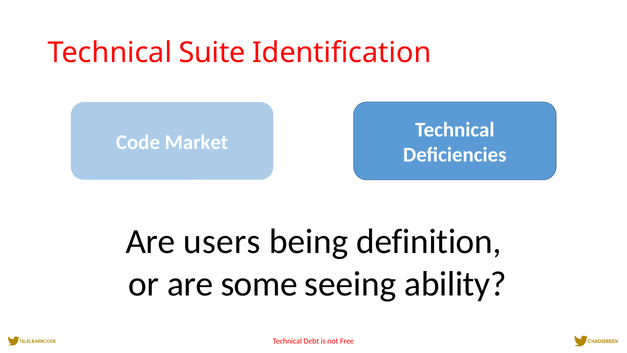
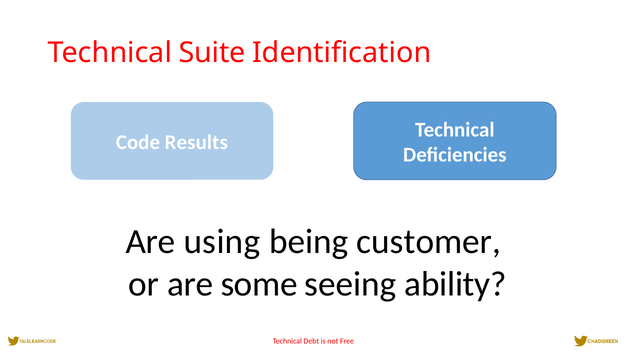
Market: Market -> Results (196, 142)
users: users -> using (222, 241)
definition: definition -> customer (429, 241)
